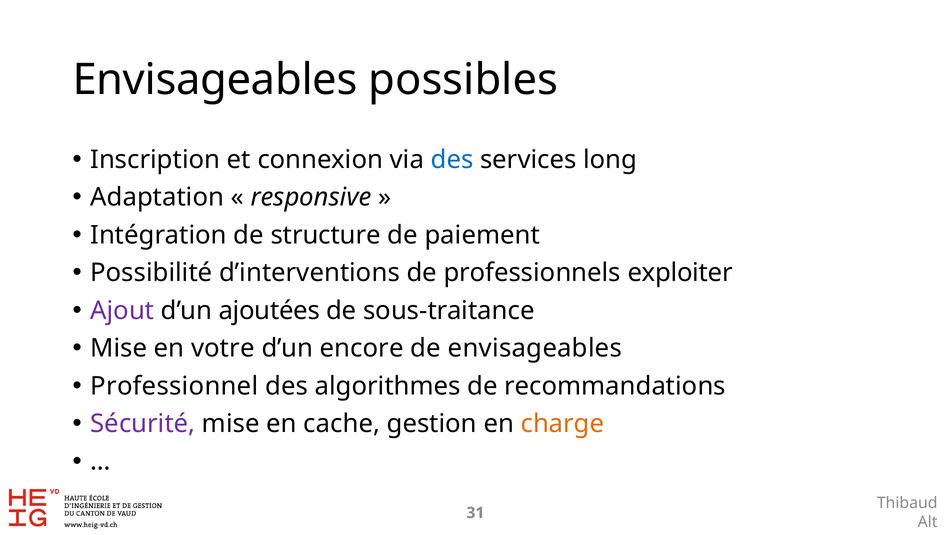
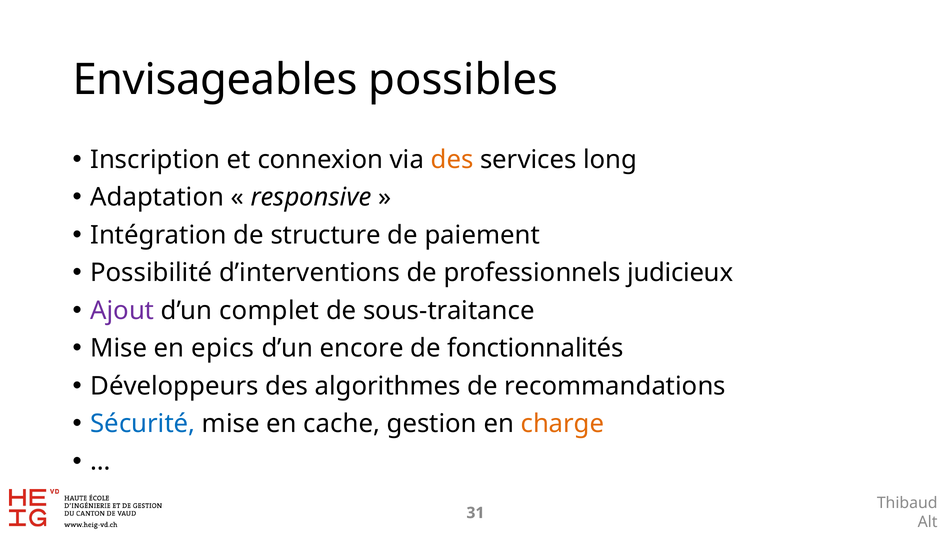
des colour: blue -> orange (452, 160)
exploiter: exploiter -> judicieux (680, 273)
ajoutées: ajoutées -> complet (269, 311)
votre: votre -> epics (223, 348)
de envisageables: envisageables -> fonctionnalités (535, 348)
Professionnel: Professionnel -> Développeurs (174, 386)
Sécurité colour: purple -> blue (143, 424)
